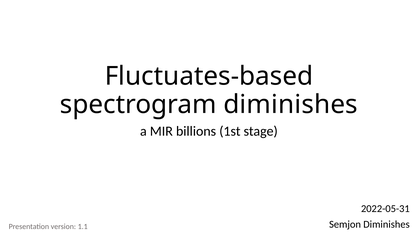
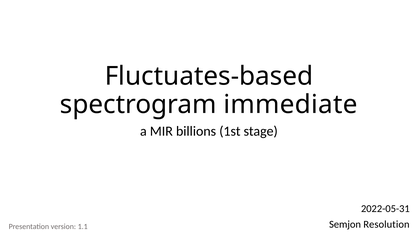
spectrogram diminishes: diminishes -> immediate (291, 104)
Semjon Diminishes: Diminishes -> Resolution (386, 225)
